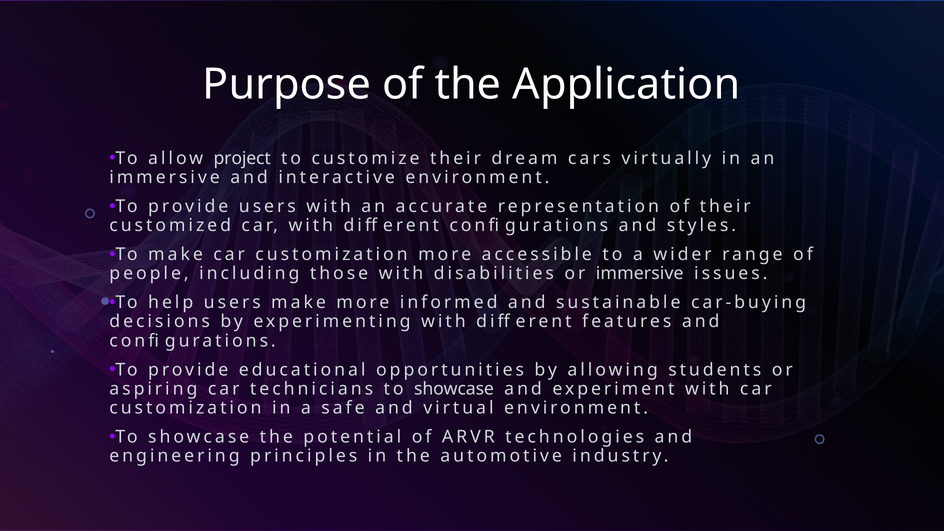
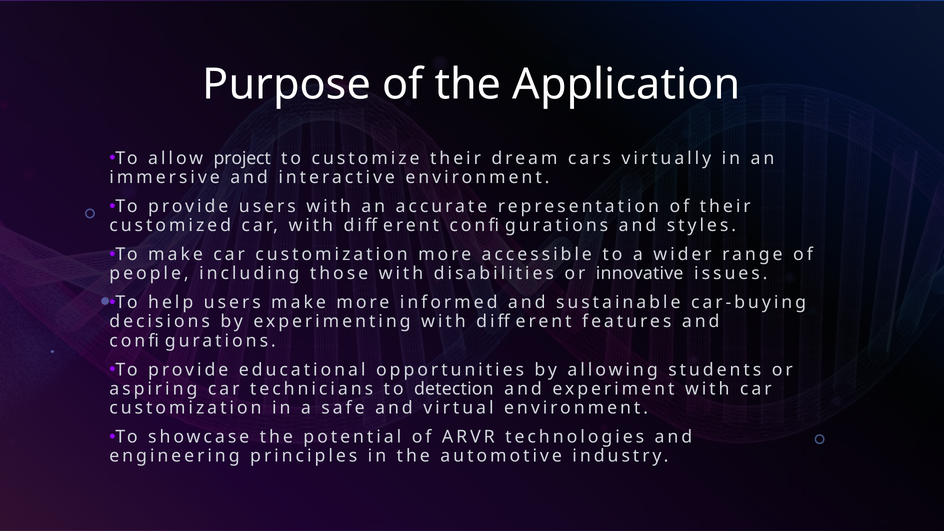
or immersive: immersive -> innovative (640, 274)
technicians to showcase: showcase -> detection (454, 389)
